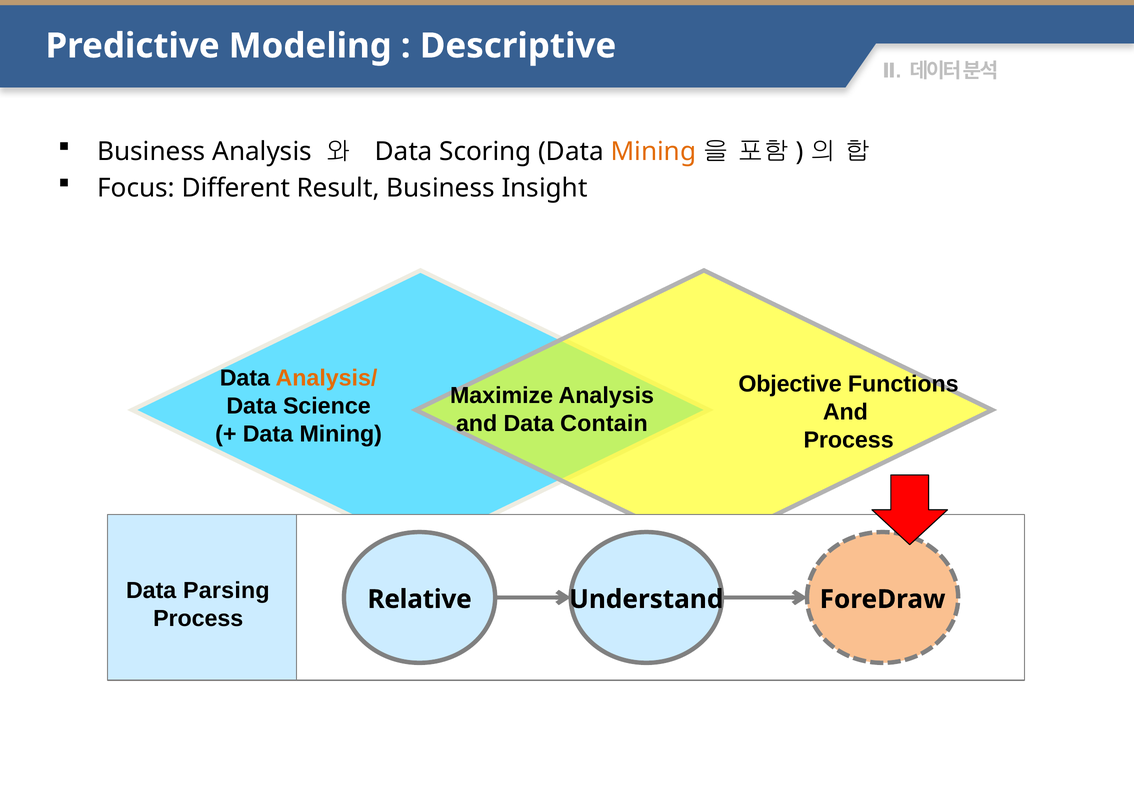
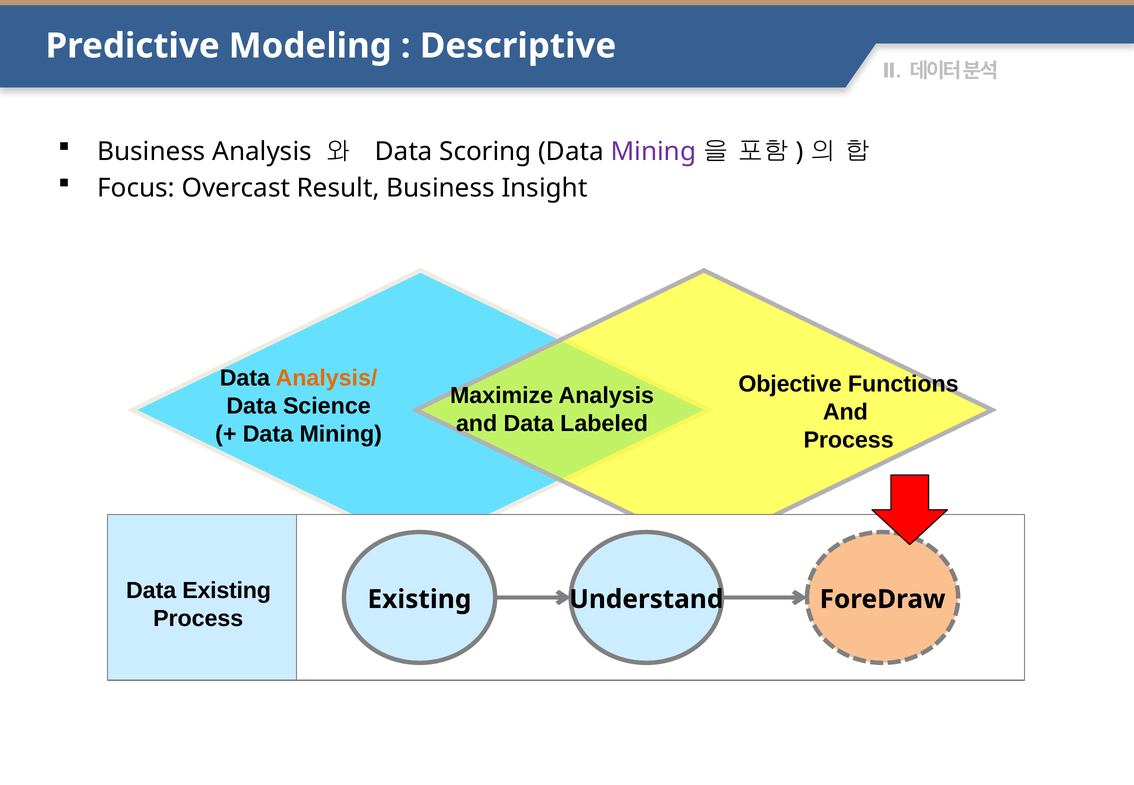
Mining colour: orange -> purple (653, 151)
Different: Different -> Overcast (236, 188)
Contain: Contain -> Labeled (604, 424)
Data Parsing: Parsing -> Existing (227, 591)
Relative: Relative -> Existing (419, 599)
